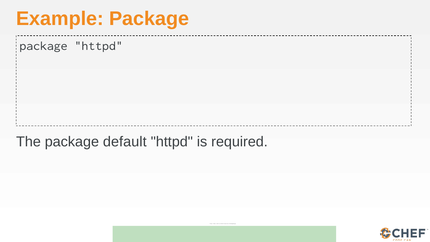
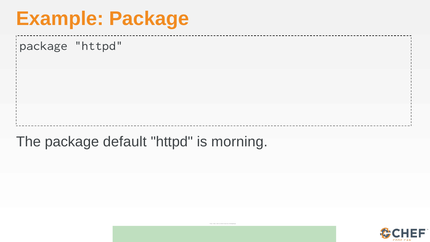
required: required -> morning (239, 142)
